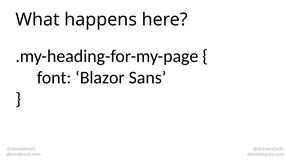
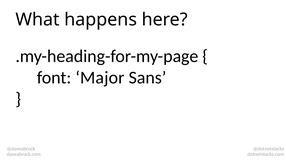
Blazor: Blazor -> Major (100, 78)
